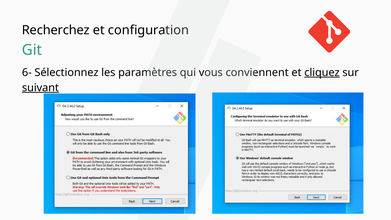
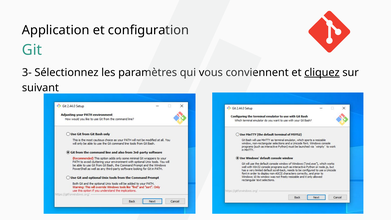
Recherchez: Recherchez -> Application (56, 30)
6-: 6- -> 3- (27, 72)
suivant underline: present -> none (40, 88)
